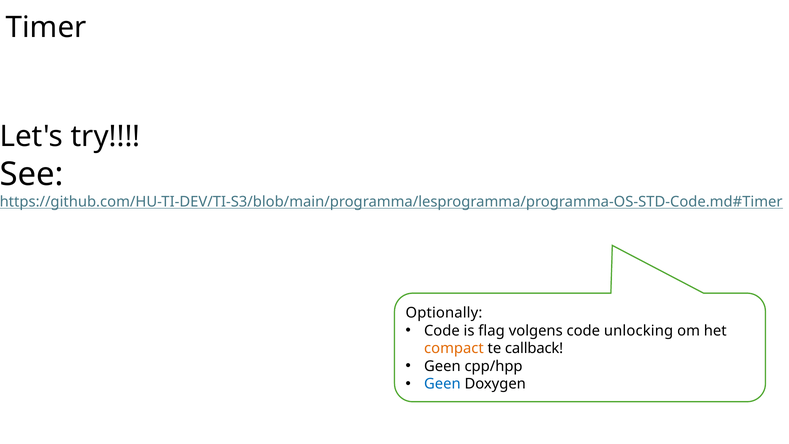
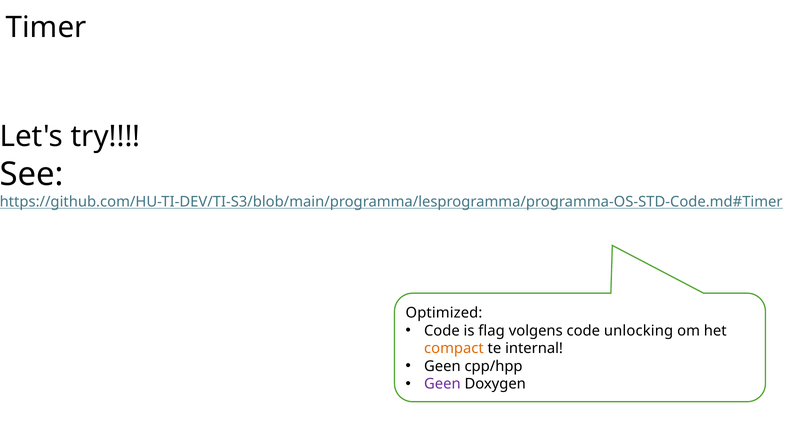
Optionally: Optionally -> Optimized (444, 313)
callback: callback -> internal (534, 348)
Geen colour: blue -> purple (442, 384)
